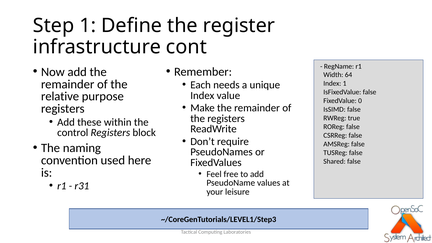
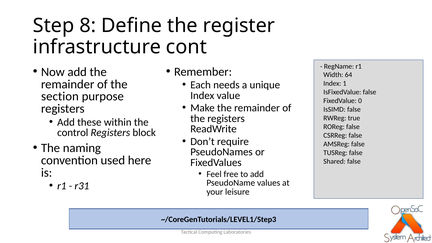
Step 1: 1 -> 8 (88, 26)
relative: relative -> section (60, 96)
